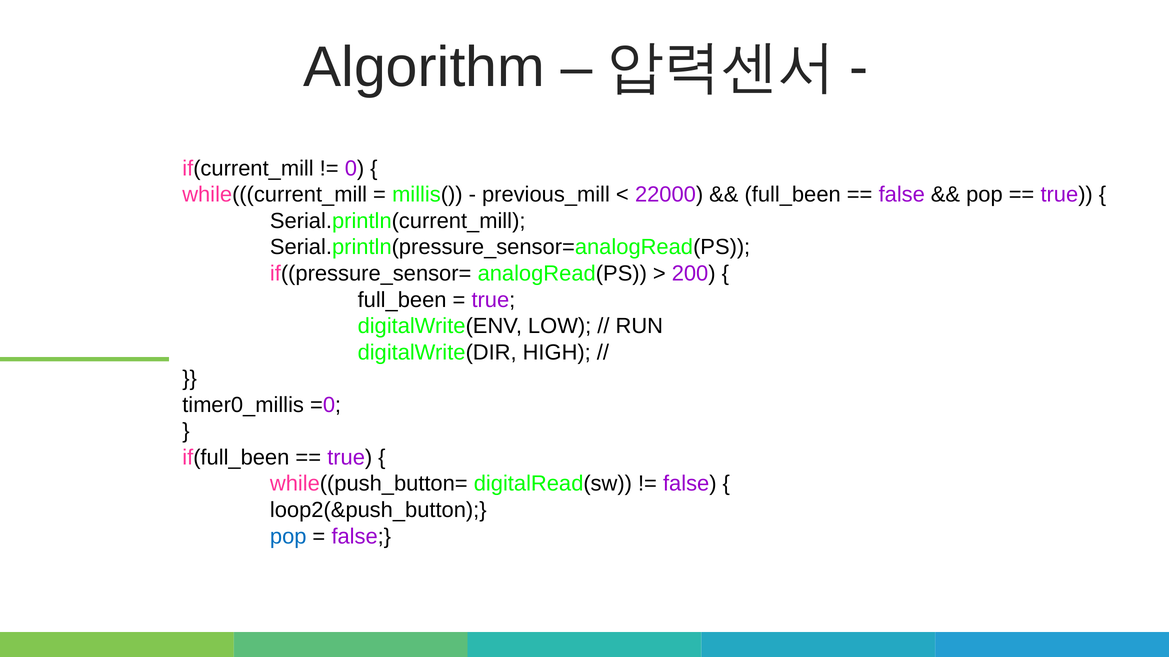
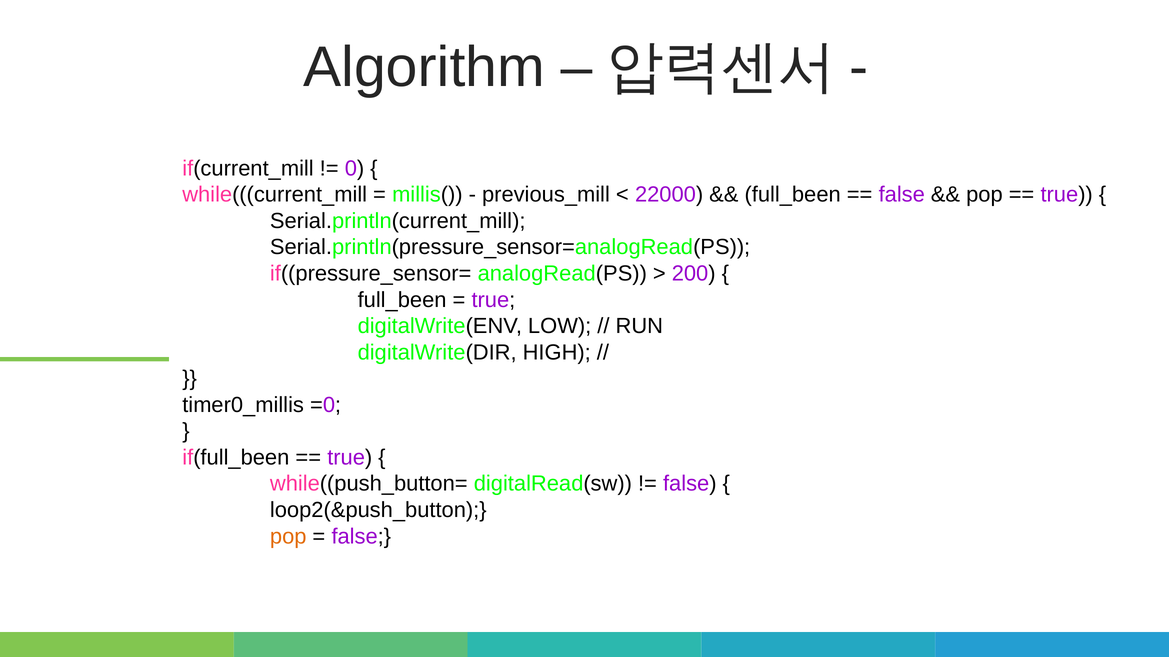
pop colour: blue -> orange (288, 537)
